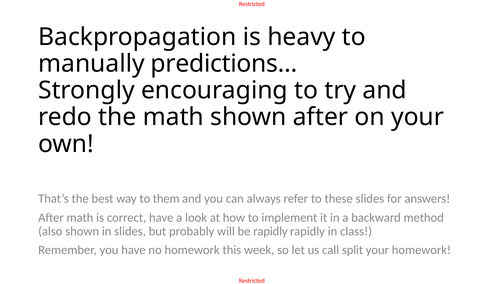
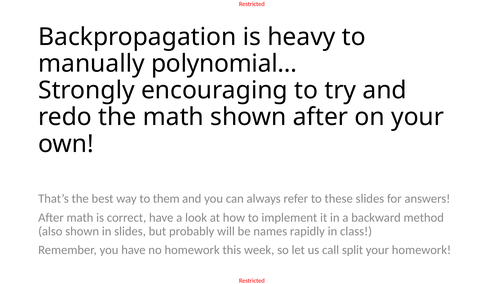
predictions…: predictions… -> polynomial… (224, 64)
be rapidly: rapidly -> names (270, 231)
